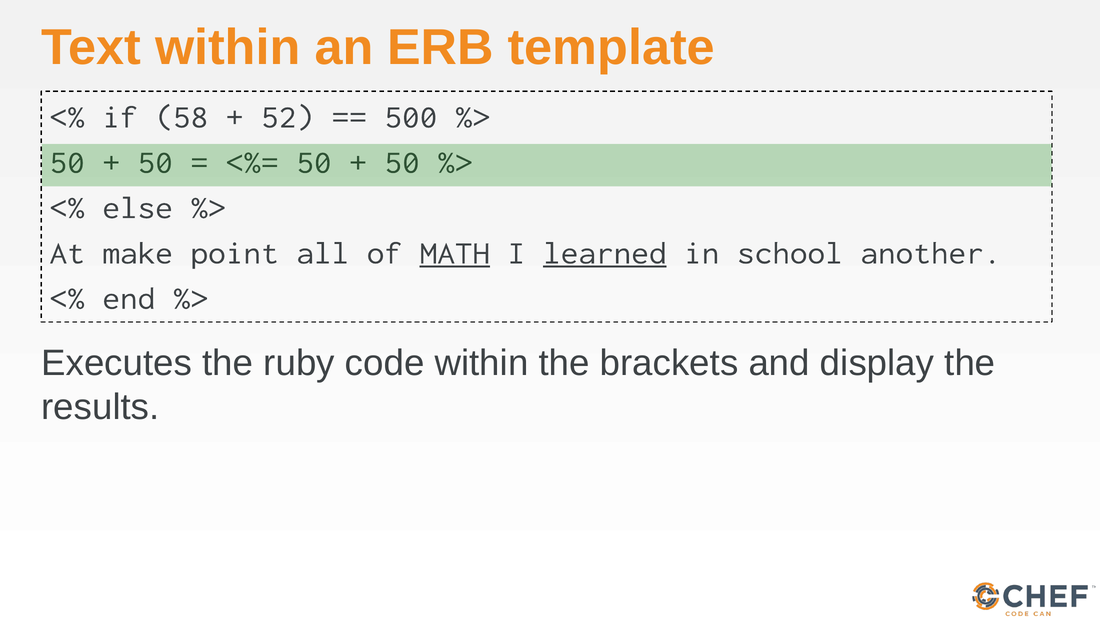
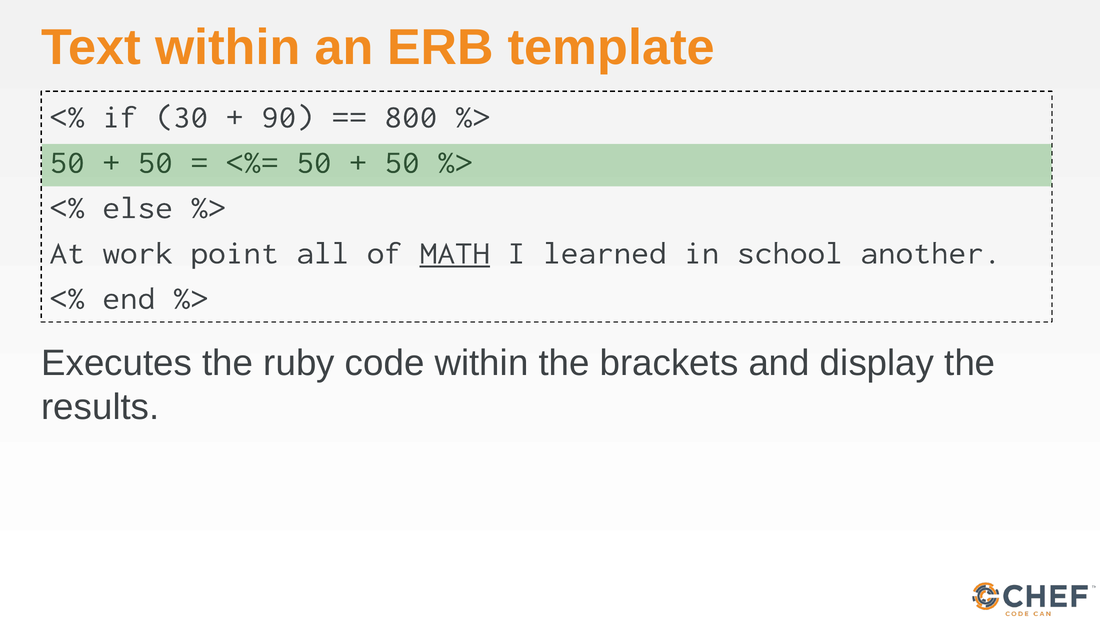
58: 58 -> 30 (182, 117)
52: 52 -> 90 (287, 117)
500: 500 -> 800 (411, 117)
make: make -> work (138, 253)
learned underline: present -> none (605, 253)
